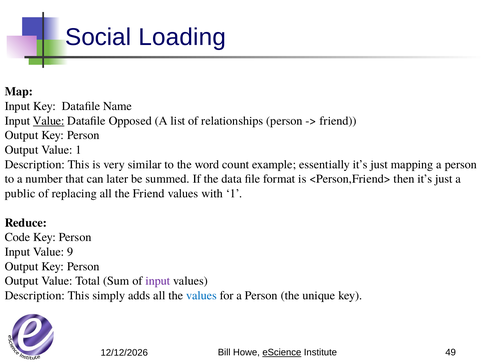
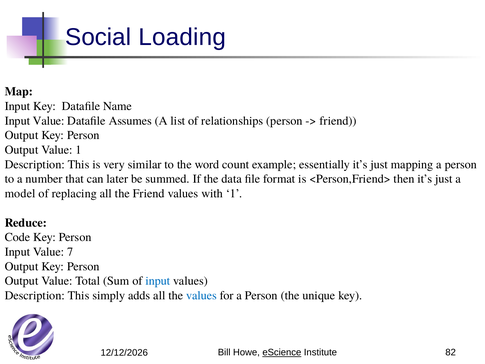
Value underline: present -> none (49, 121)
Opposed: Opposed -> Assumes (130, 121)
public: public -> model (20, 193)
9: 9 -> 7 (70, 252)
input colour: purple -> blue (158, 281)
49: 49 -> 82 (451, 352)
